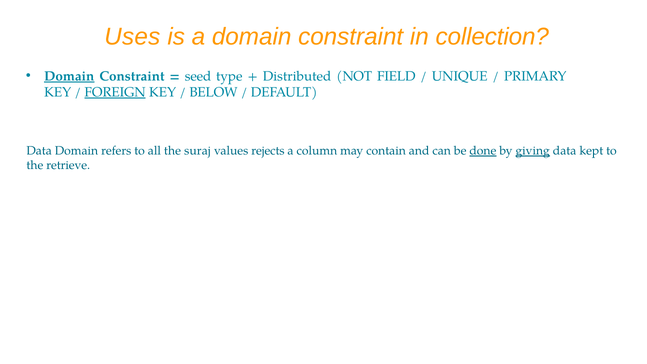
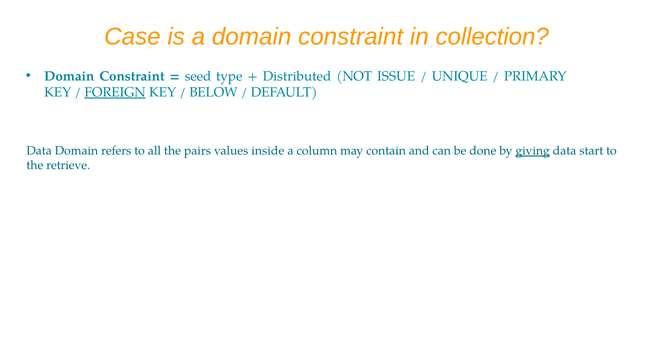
Uses: Uses -> Case (132, 37)
Domain underline: present -> none (69, 76)
FIELD: FIELD -> ISSUE (396, 76)
suraj: suraj -> pairs (198, 151)
rejects: rejects -> inside (268, 151)
done underline: present -> none (483, 151)
kept: kept -> start (591, 151)
